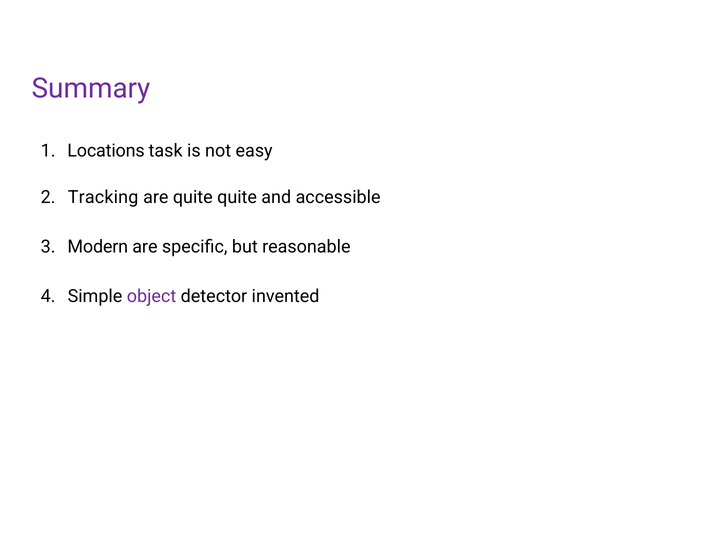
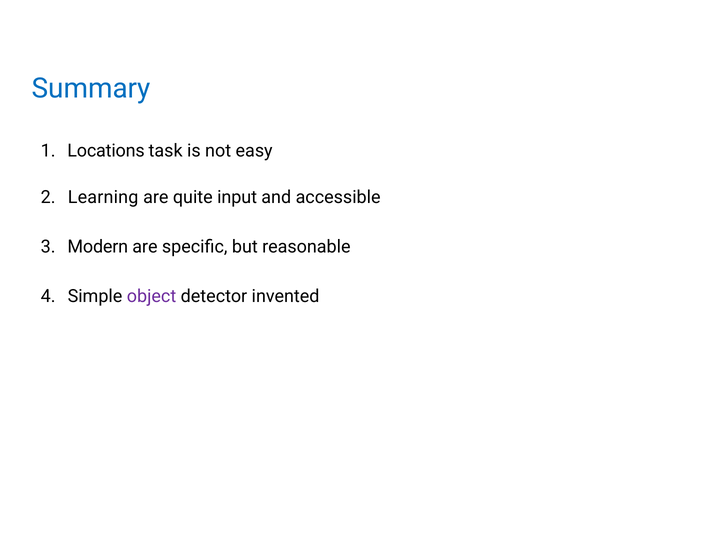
Summary colour: purple -> blue (91, 88)
Tracking: Tracking -> Learning (103, 197)
quite quite: quite -> input (237, 197)
